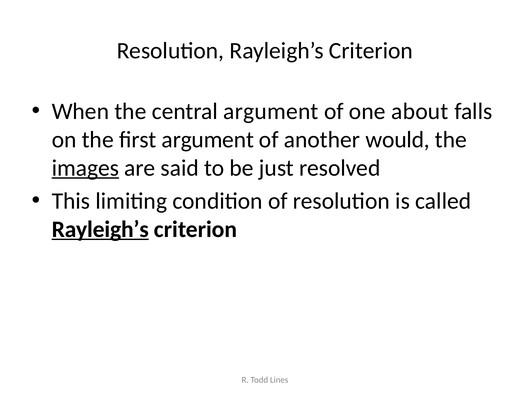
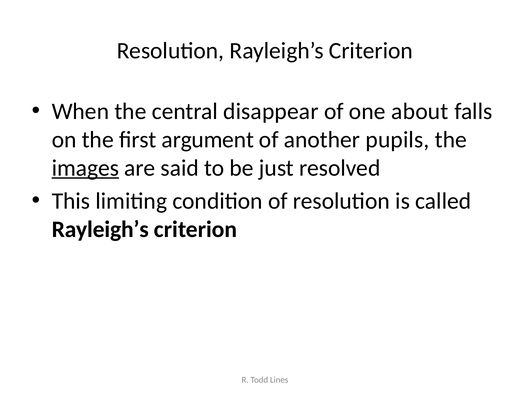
central argument: argument -> disappear (271, 111)
would: would -> pupils (397, 139)
Rayleigh’s underline: present -> none (100, 229)
